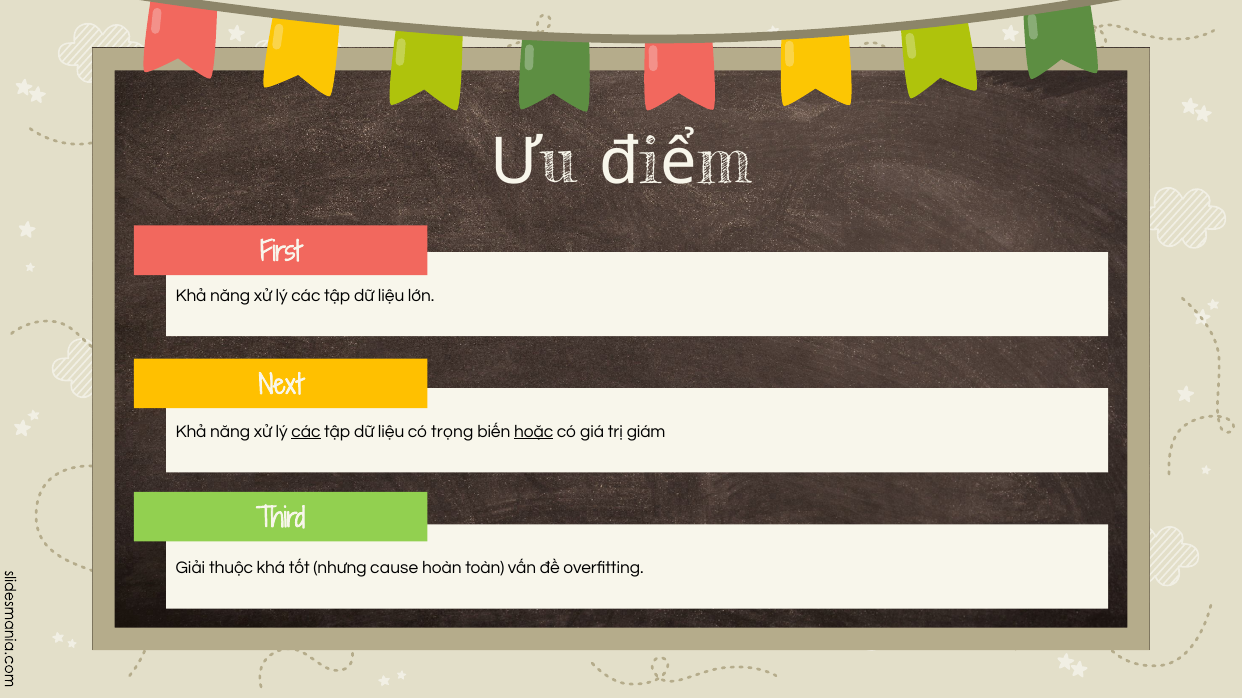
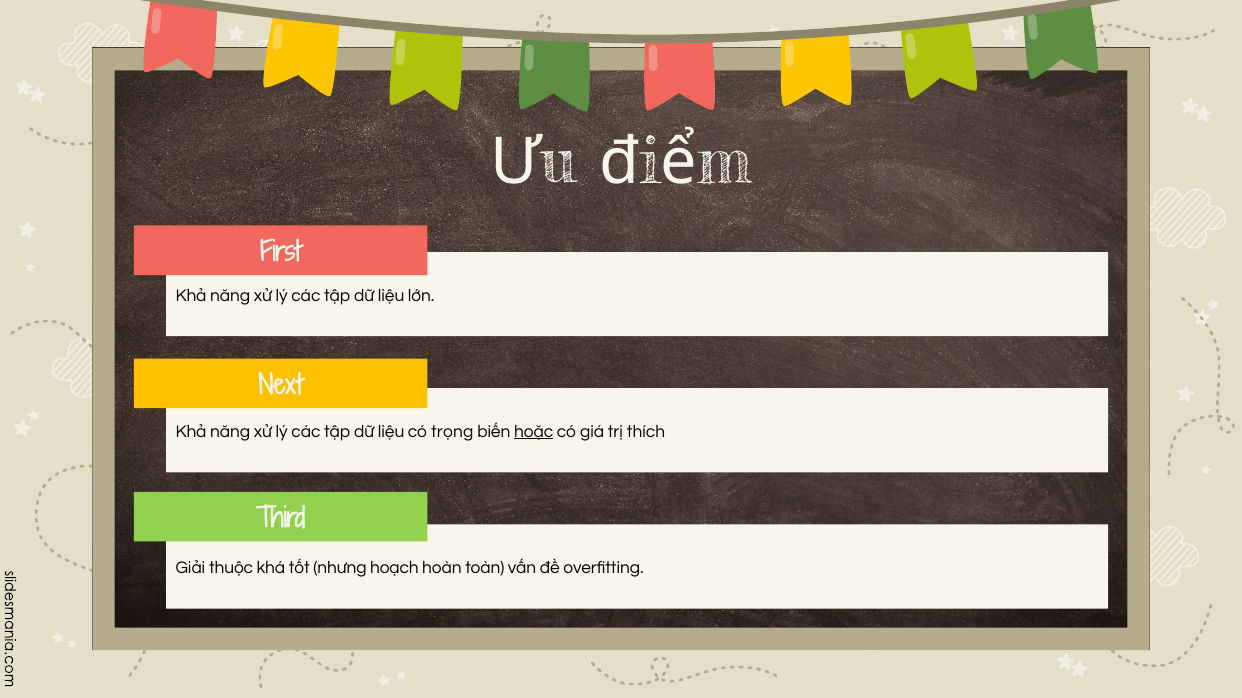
các underline: present -> none (306, 432)
giám: giám -> thích (646, 432)
cause: cause -> hoạch (394, 568)
